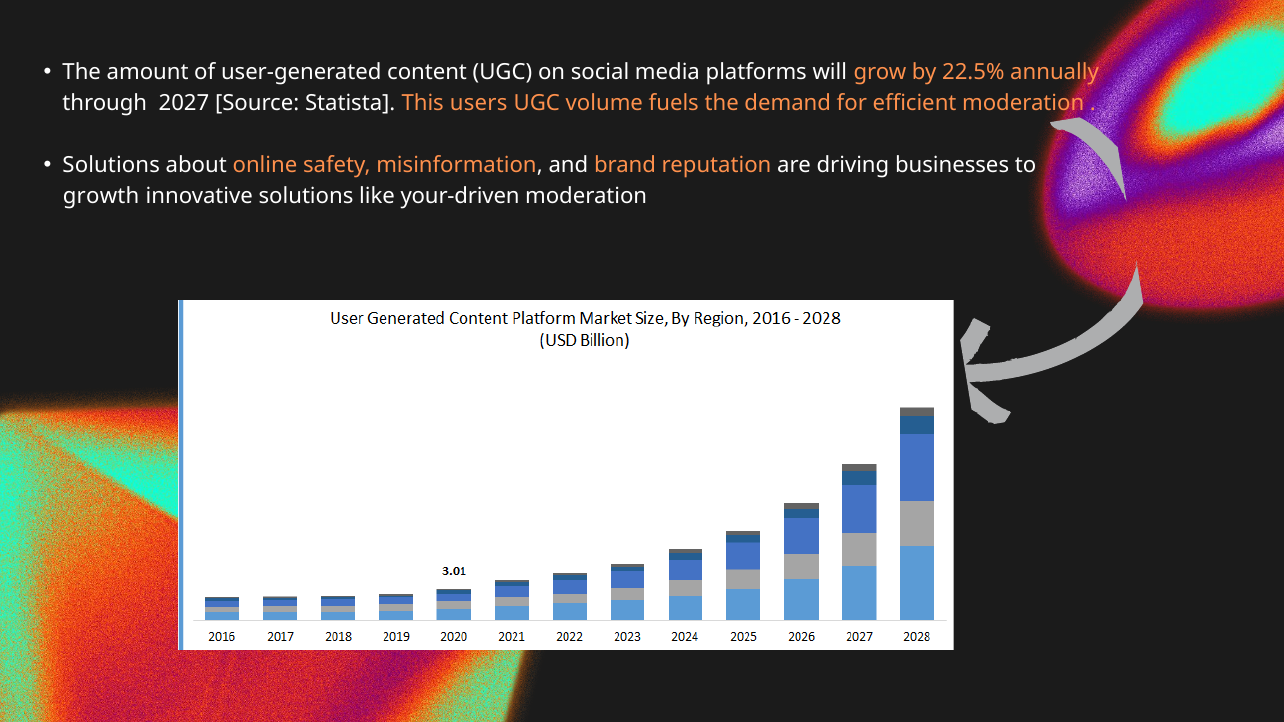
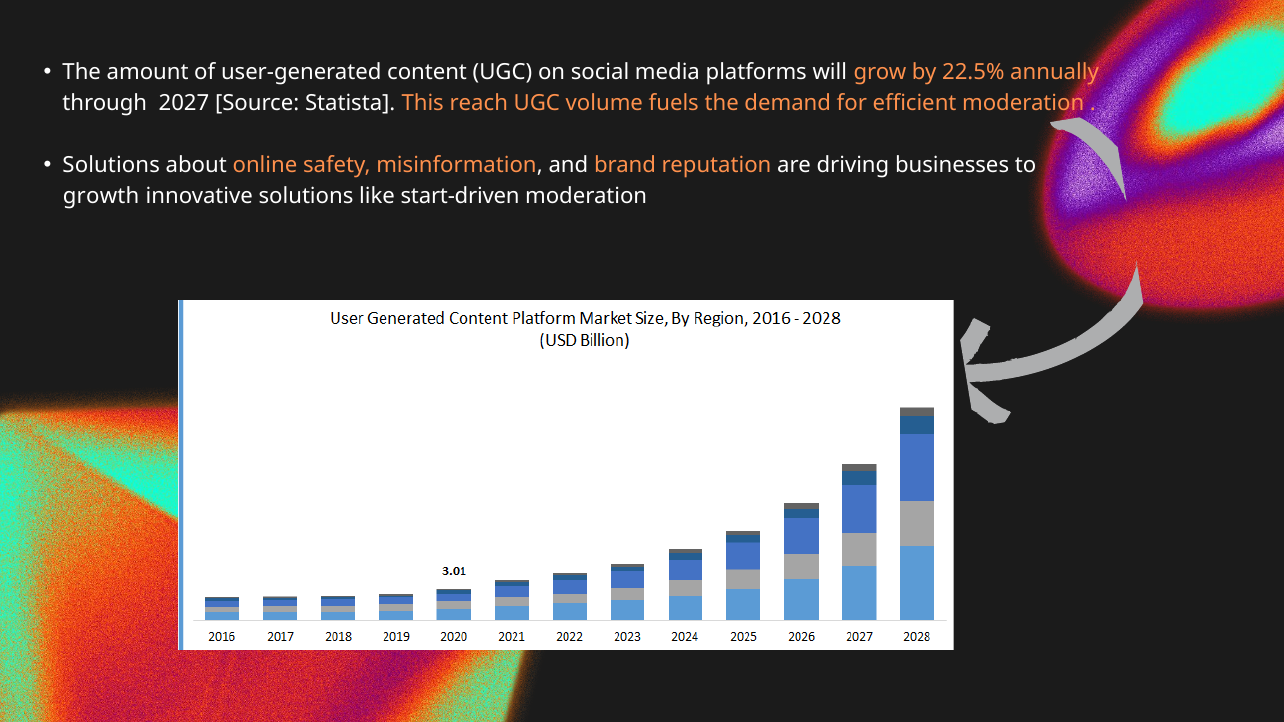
users: users -> reach (479, 103)
your-driven: your-driven -> start-driven (460, 196)
